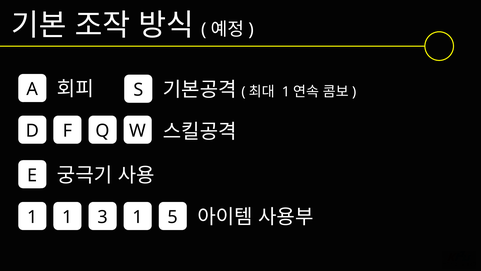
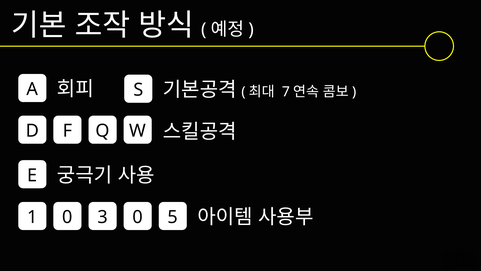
1: 1 -> 7 (286, 92)
1 1: 1 -> 0 (67, 217)
3 1: 1 -> 0 (138, 217)
